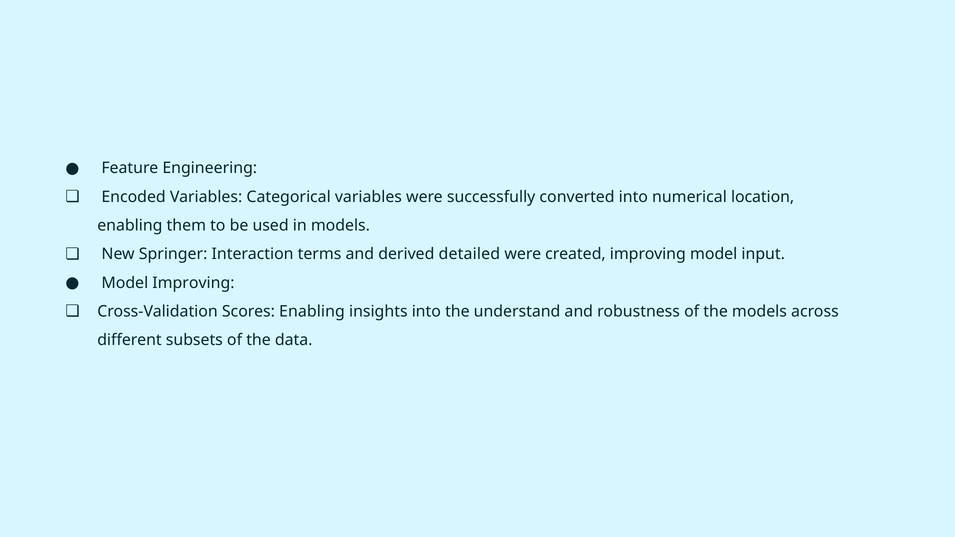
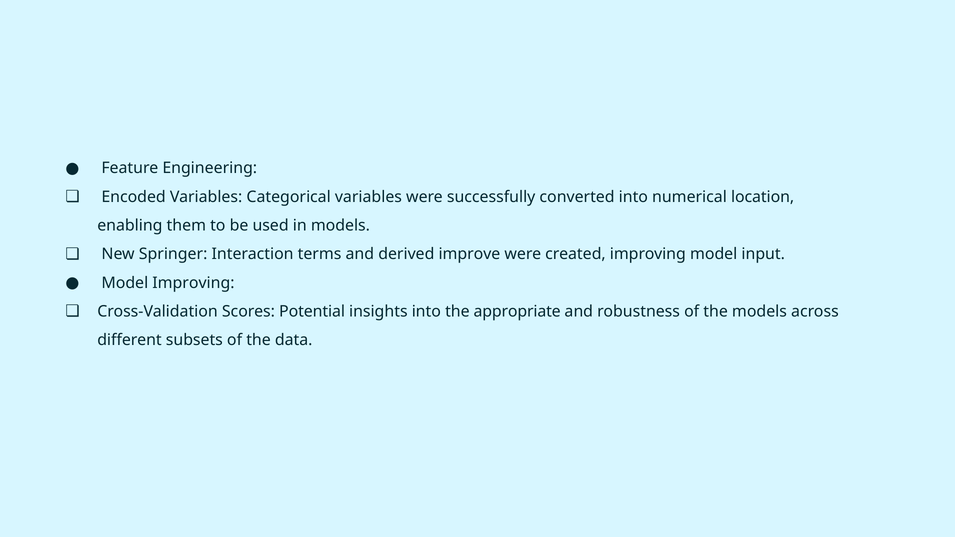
detailed: detailed -> improve (469, 254)
Scores Enabling: Enabling -> Potential (312, 312)
understand: understand -> appropriate (517, 312)
